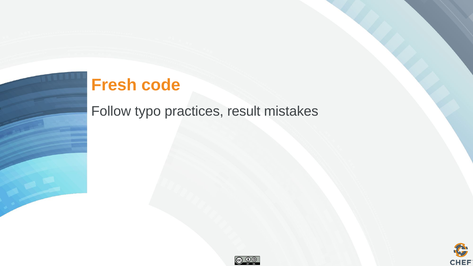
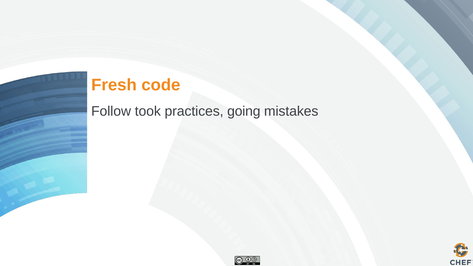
typo: typo -> took (148, 111)
result: result -> going (244, 111)
